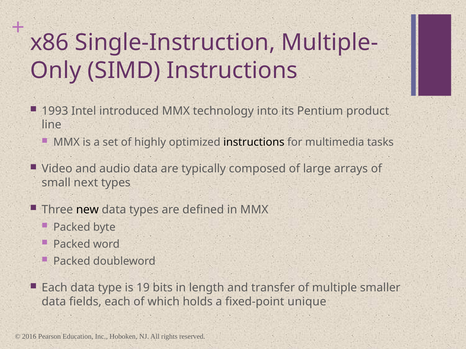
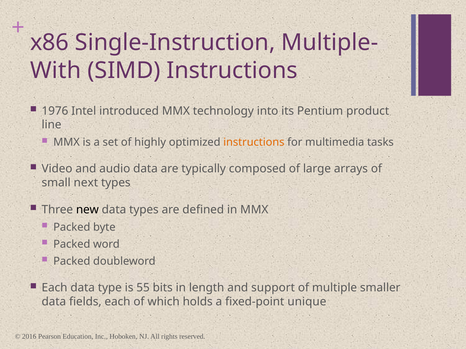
Only: Only -> With (56, 71)
1993: 1993 -> 1976 (55, 111)
instructions colour: black -> orange (254, 142)
19: 19 -> 55 (143, 288)
transfer: transfer -> support (273, 288)
